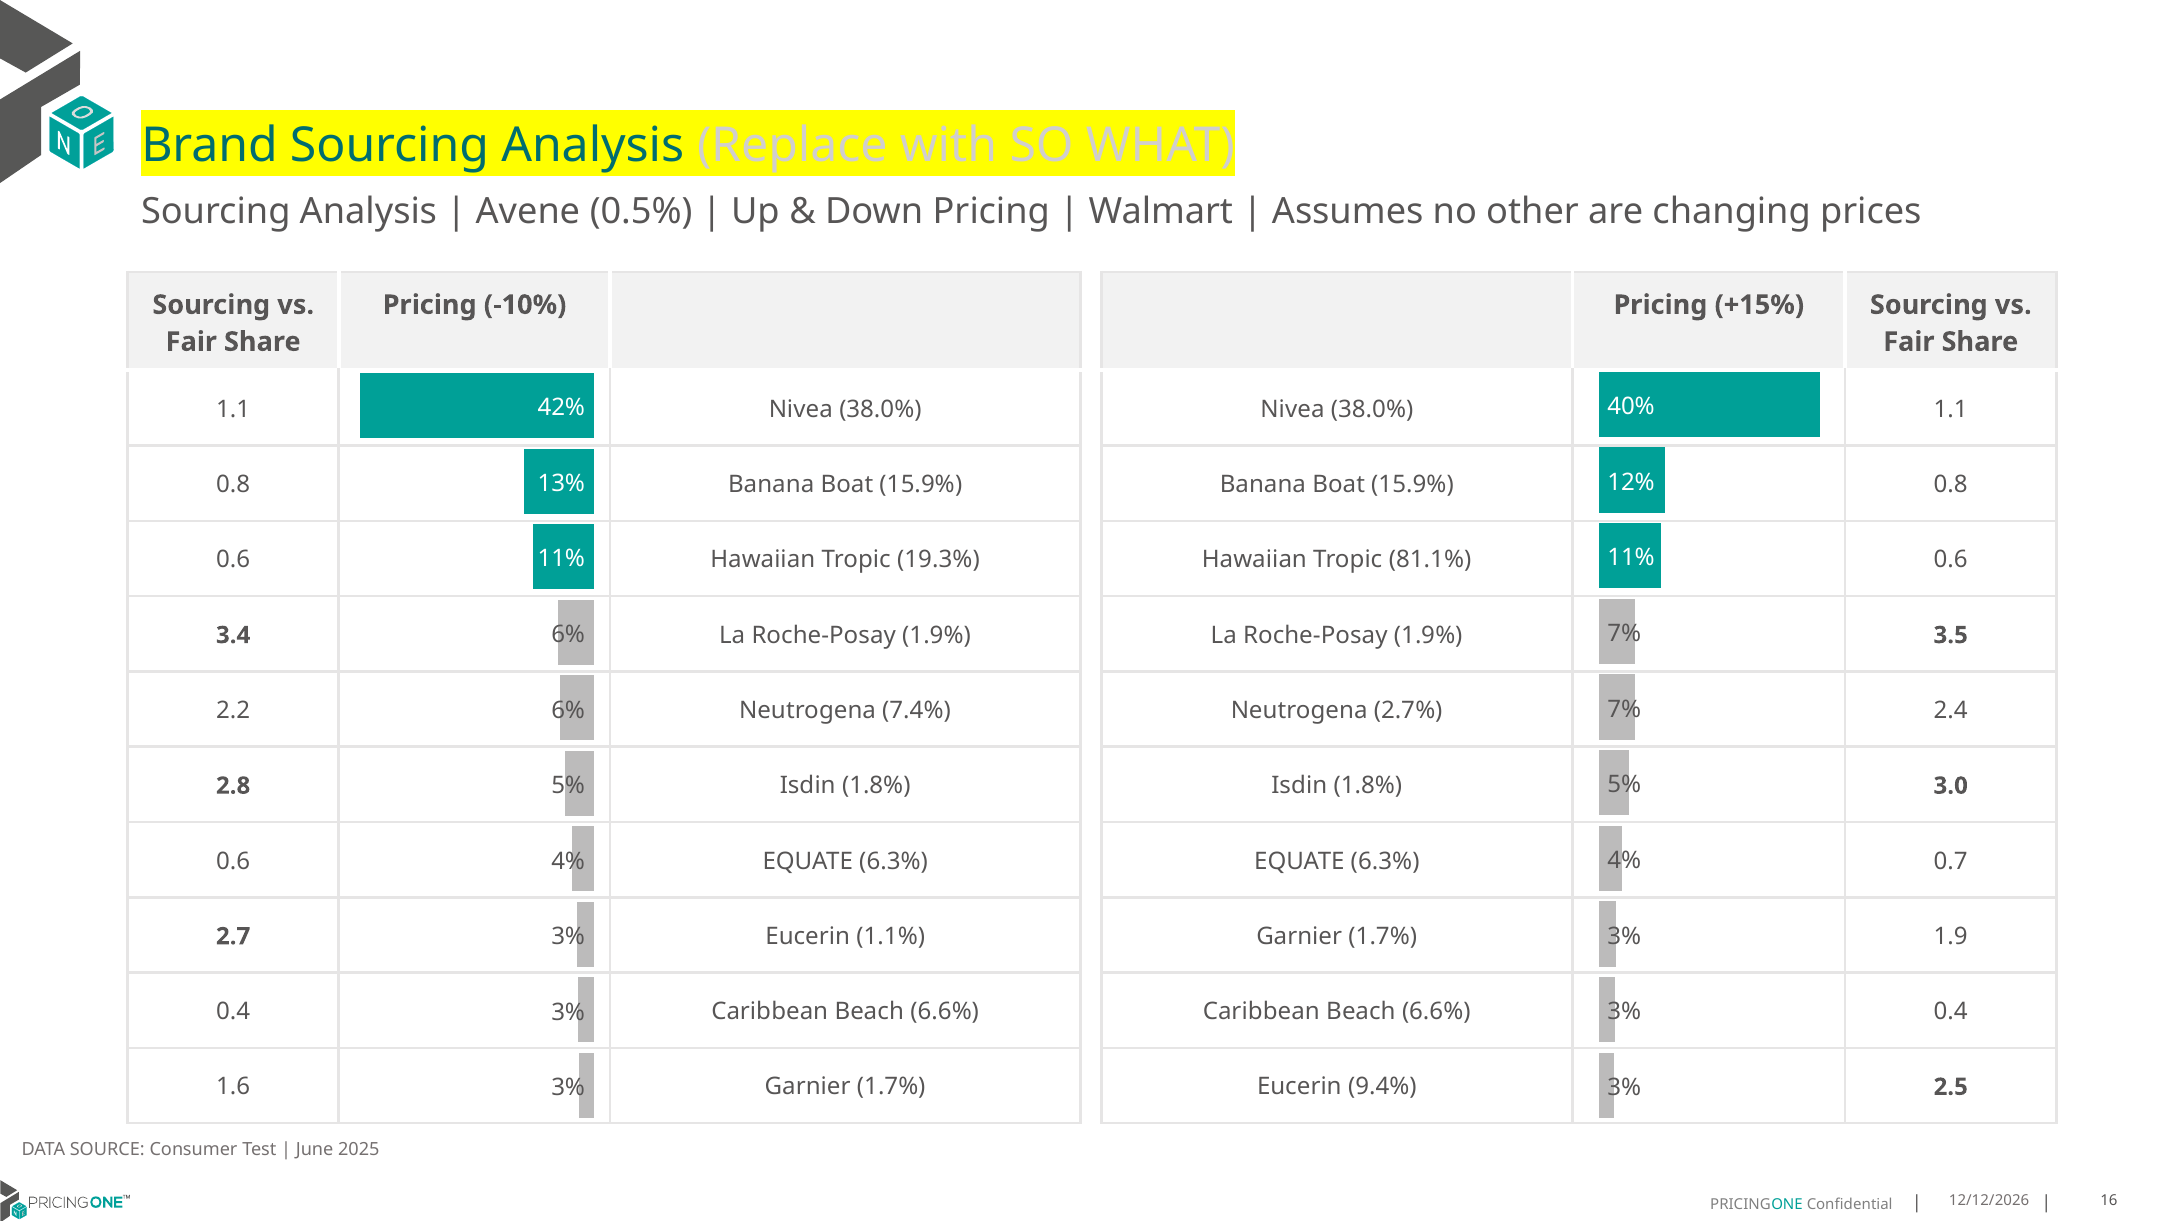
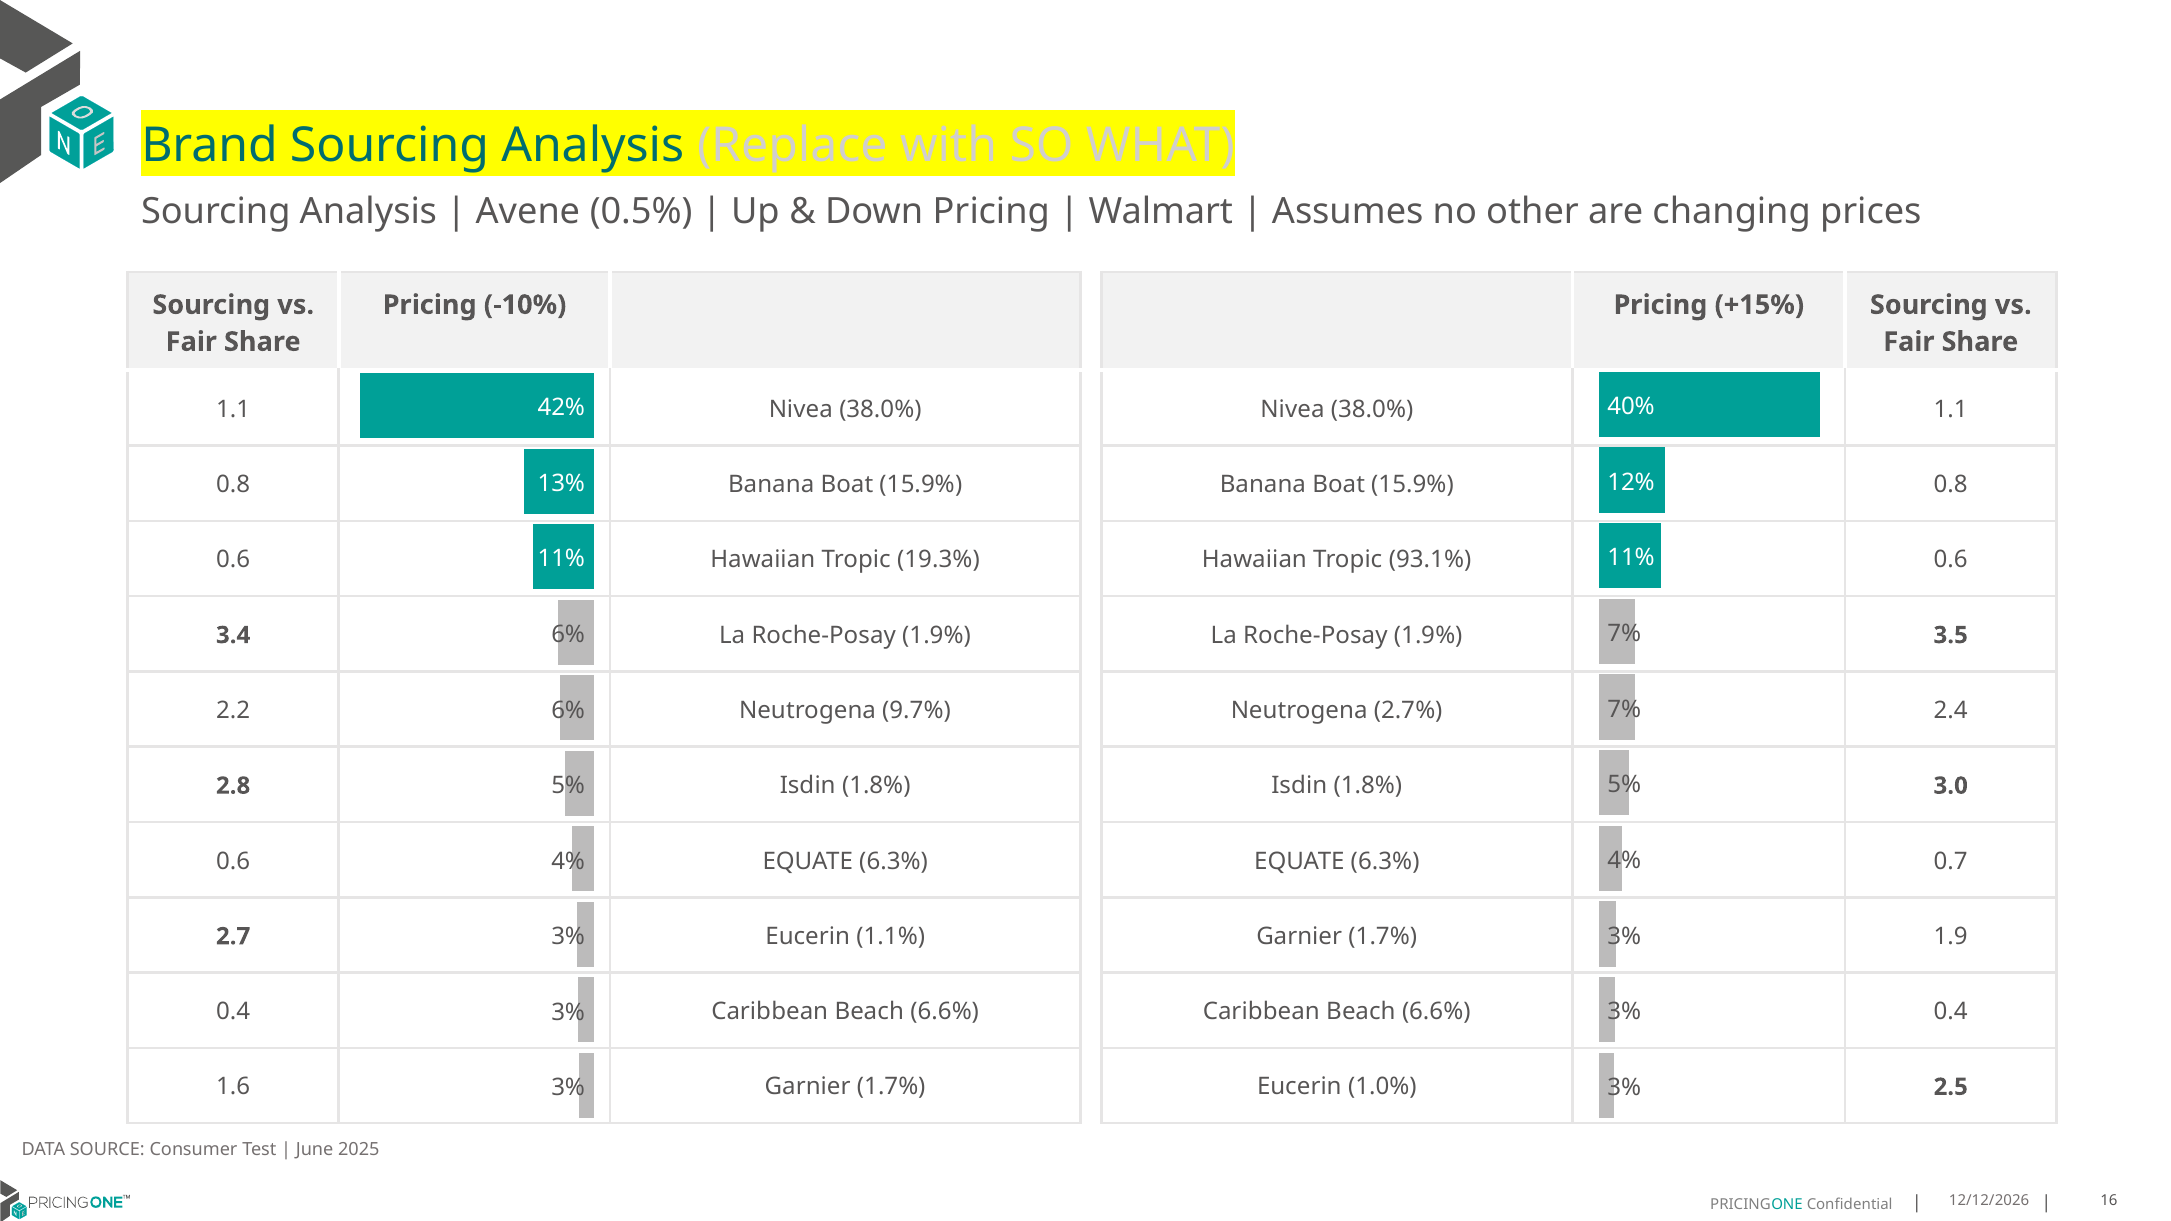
81.1%: 81.1% -> 93.1% (1430, 560)
7.4%: 7.4% -> 9.7% (916, 711)
9.4%: 9.4% -> 1.0% (1382, 1087)
